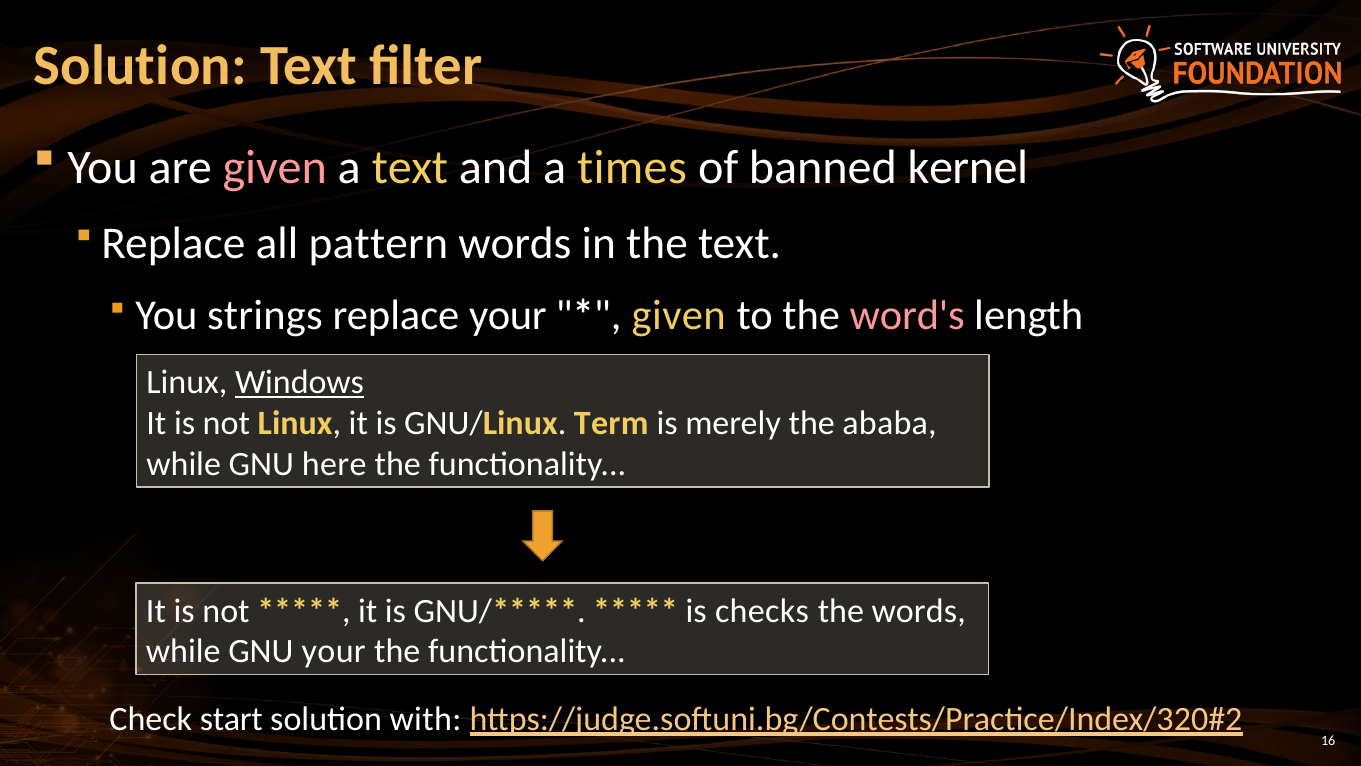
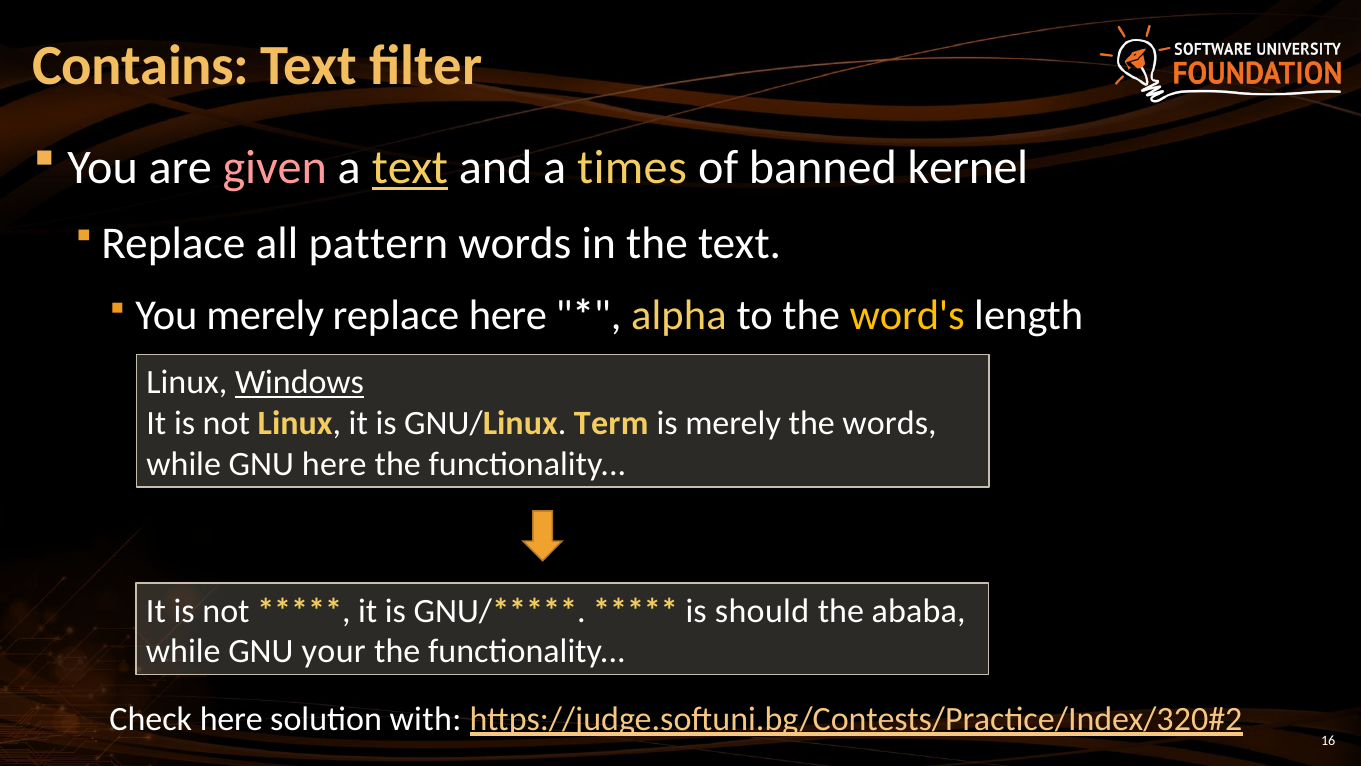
Solution: Solution -> Contains (141, 66)
text underline: none -> present (410, 168)
You strings: strings -> merely (265, 316)
replace your: your -> here (508, 316)
given: given -> alpha (679, 316)
word's colour: pink -> yellow (907, 316)
the ababa: ababa -> words (890, 423)
checks: checks -> should (762, 611)
the words: words -> ababa (919, 611)
Check start: start -> here (231, 719)
